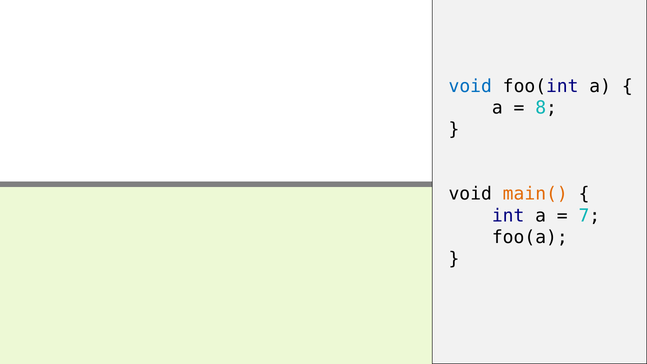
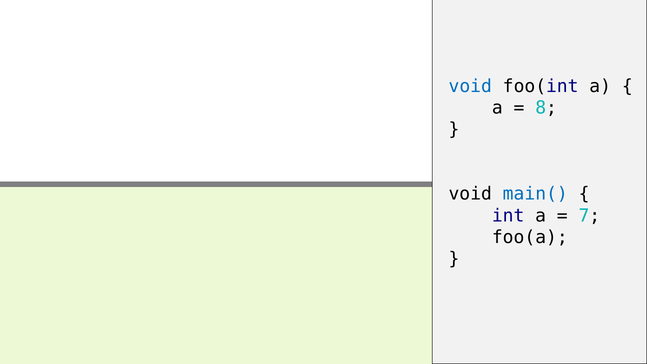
main( colour: orange -> blue (535, 194)
